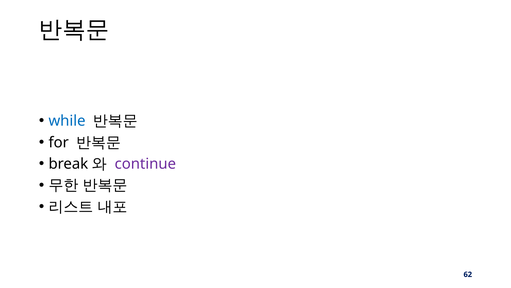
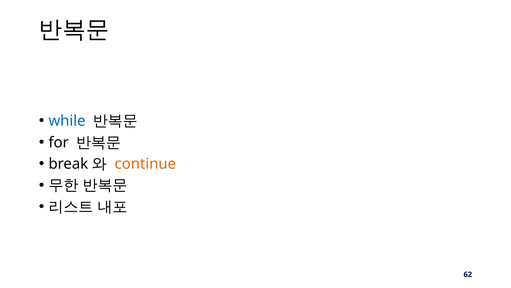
continue colour: purple -> orange (145, 164)
